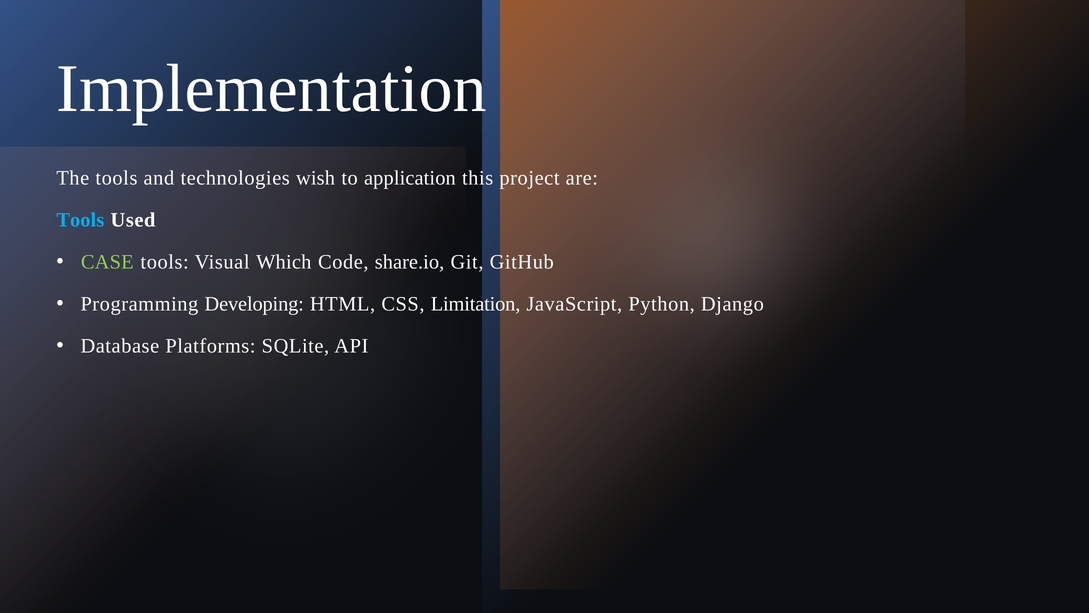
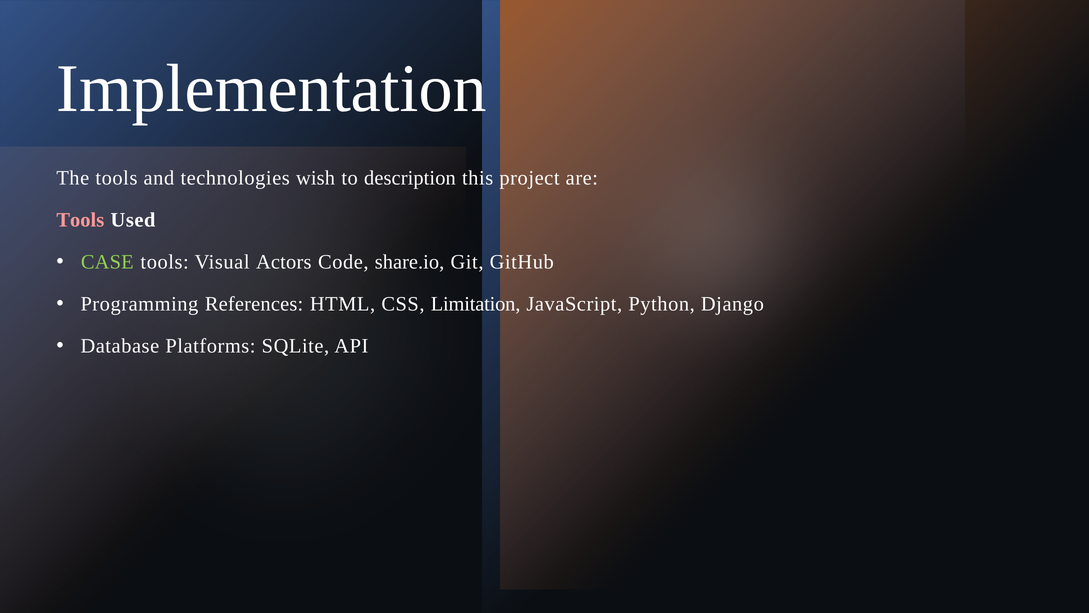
application: application -> description (410, 178)
Tools colour: light blue -> pink (80, 220)
Which: Which -> Actors (284, 262)
Developing: Developing -> References (254, 304)
